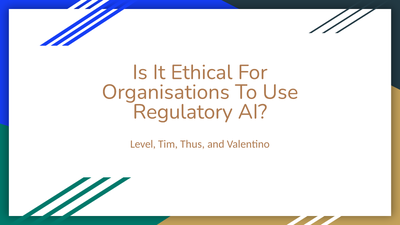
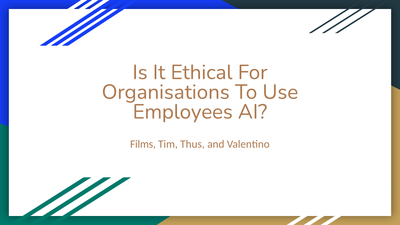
Regulatory: Regulatory -> Employees (183, 112)
Level: Level -> Films (143, 144)
